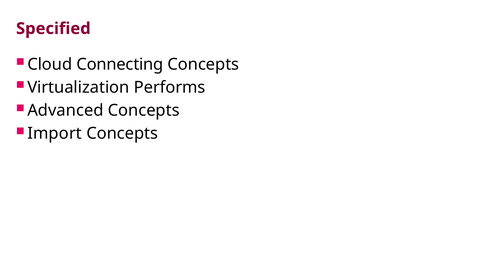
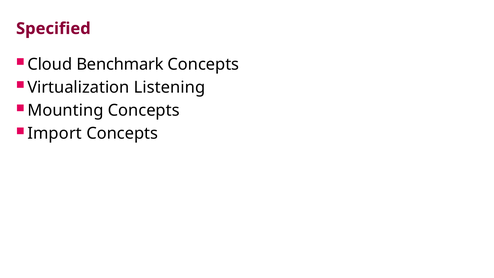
Connecting: Connecting -> Benchmark (120, 64)
Performs: Performs -> Listening (170, 87)
Advanced: Advanced -> Mounting (65, 110)
